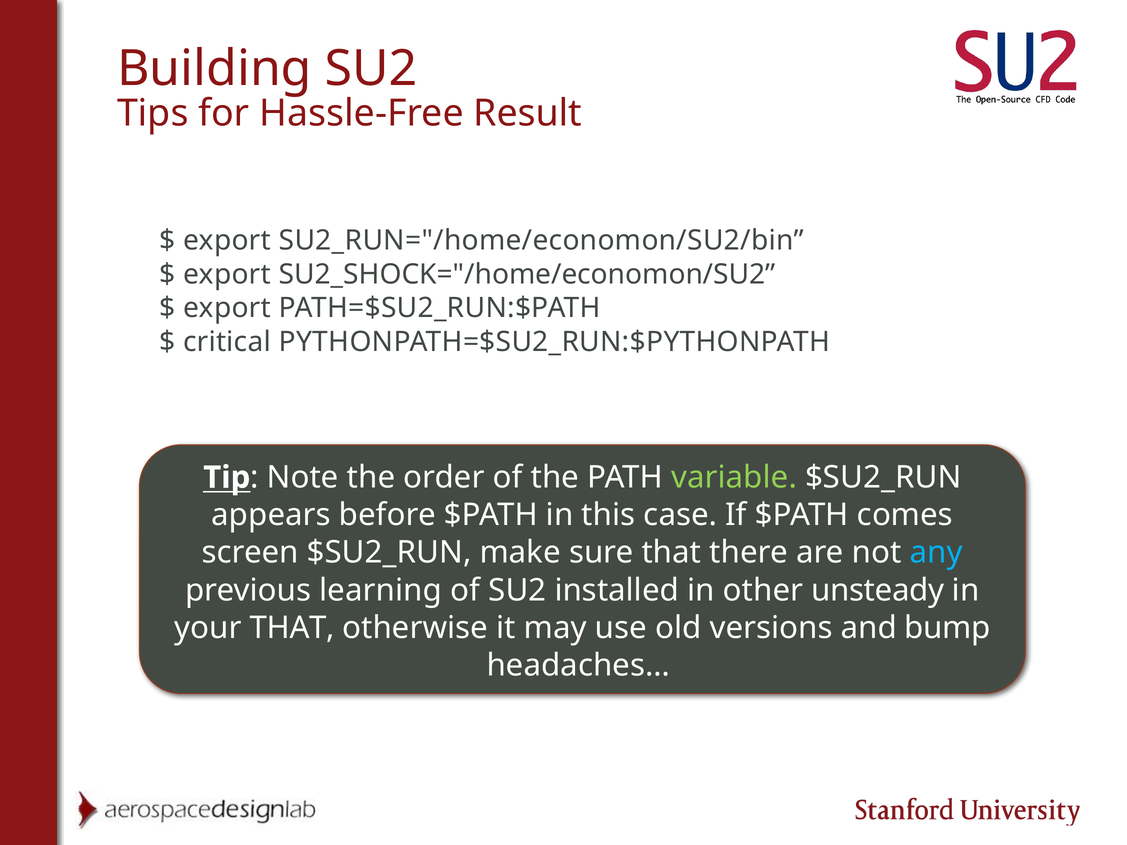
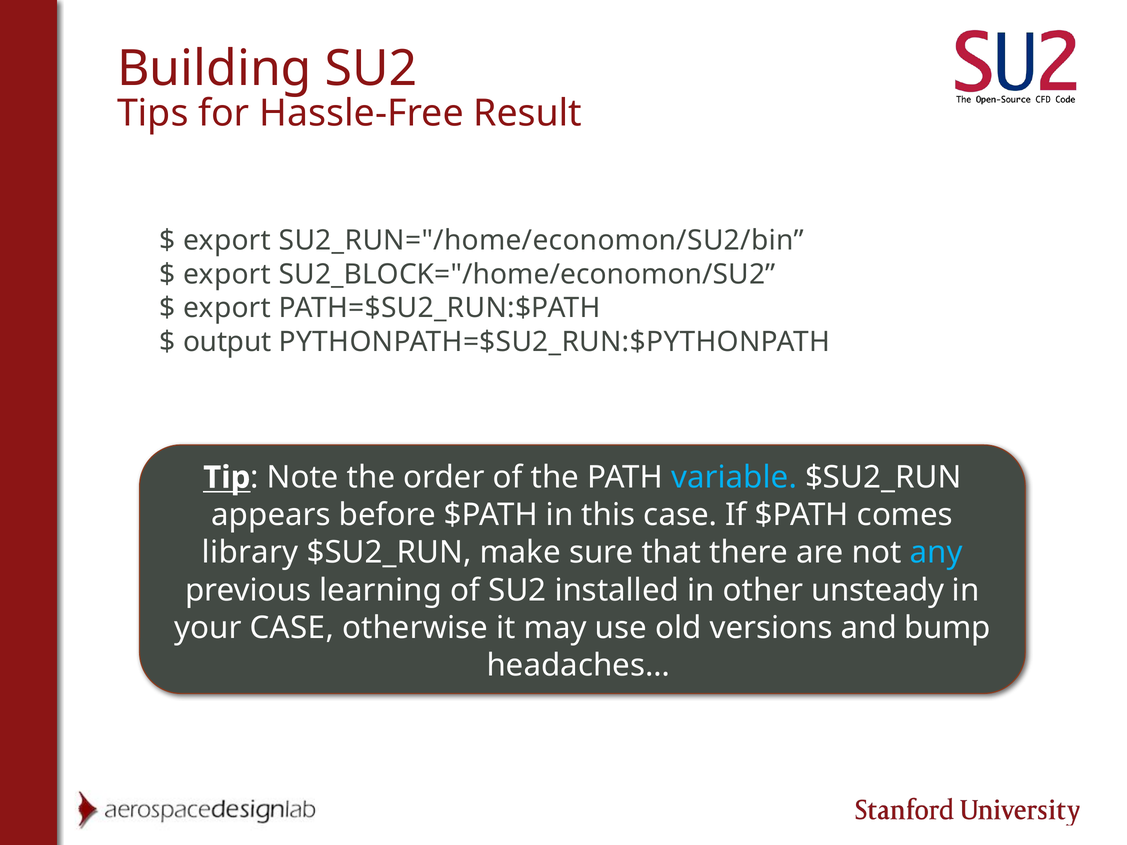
SU2_SHOCK="/home/economon/SU2: SU2_SHOCK="/home/economon/SU2 -> SU2_BLOCK="/home/economon/SU2 (527, 274)
critical: critical -> output (227, 342)
variable colour: light green -> light blue (734, 478)
screen: screen -> library (250, 553)
your THAT: THAT -> CASE (292, 628)
